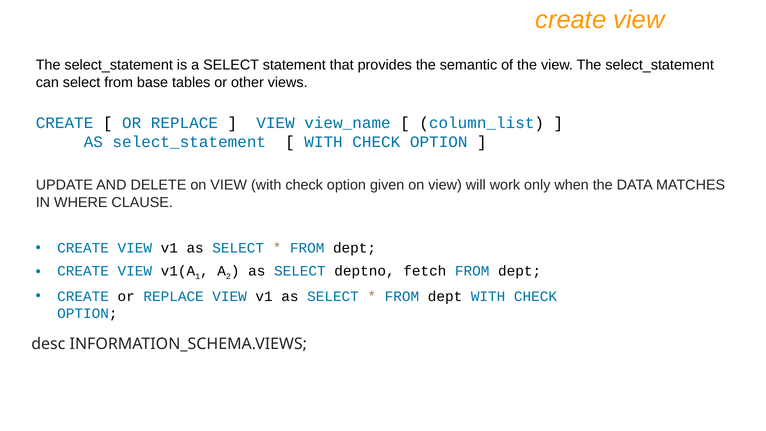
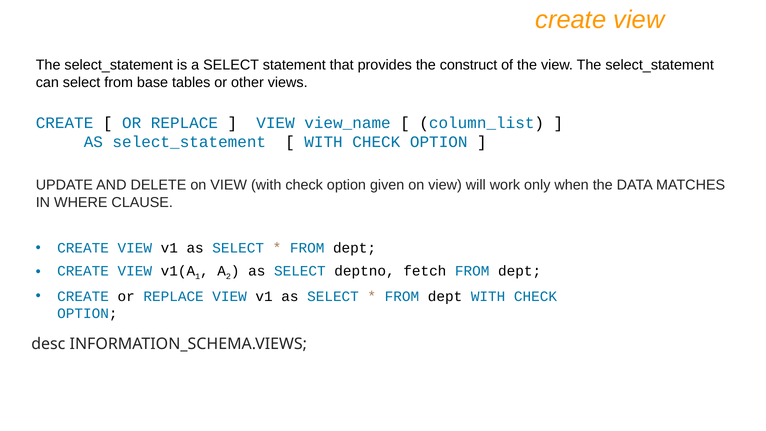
semantic: semantic -> construct (469, 65)
